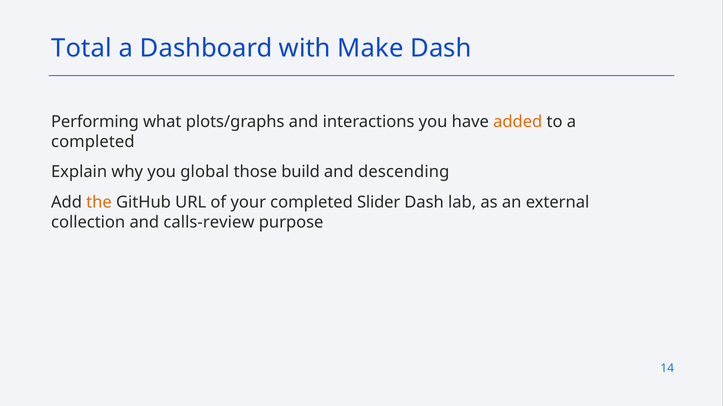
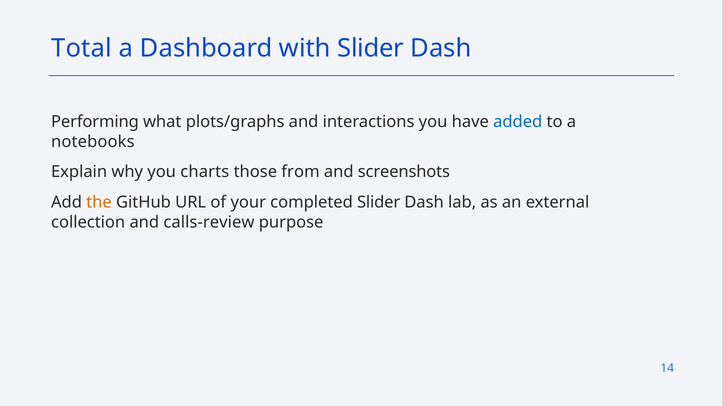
with Make: Make -> Slider (371, 48)
added colour: orange -> blue (518, 122)
completed: completed -> notebooks (93, 142)
global: global -> charts (205, 172)
build: build -> from (300, 172)
descending: descending -> screenshots (404, 172)
